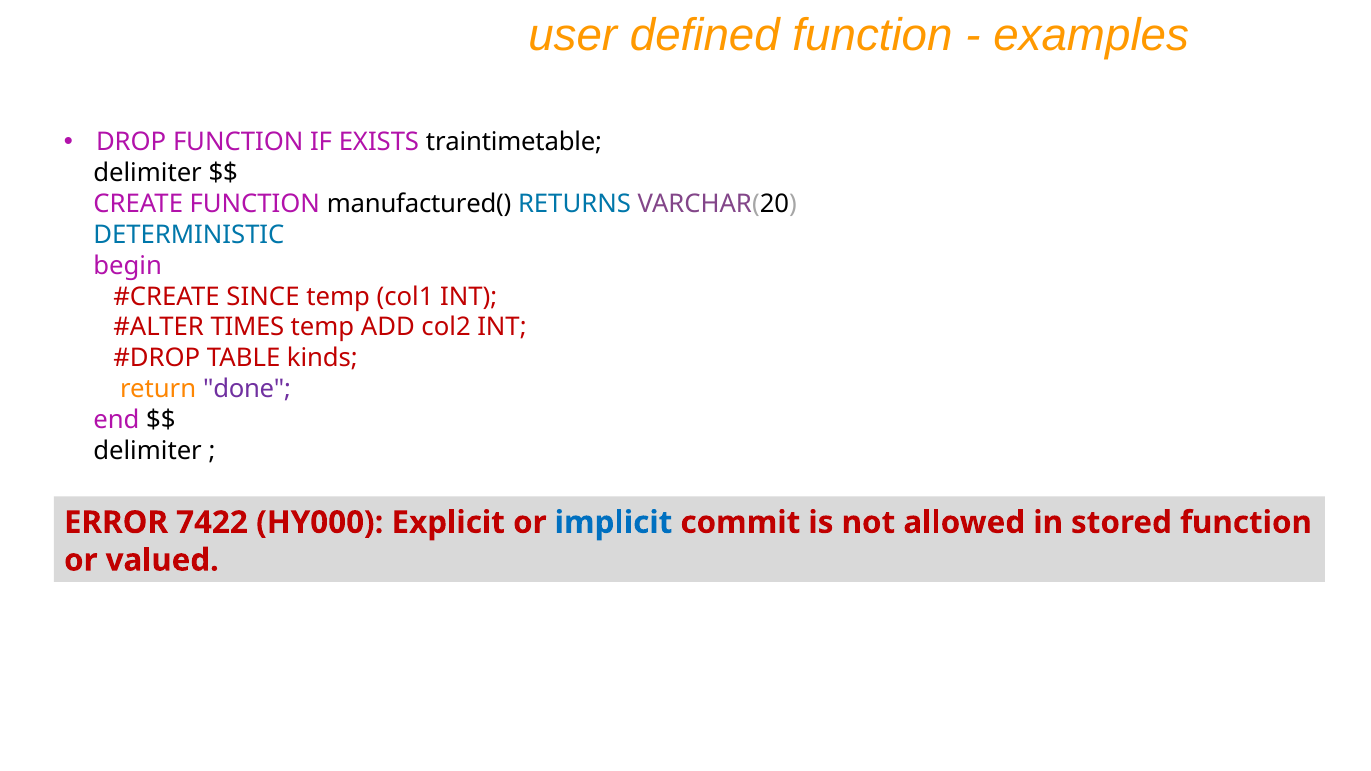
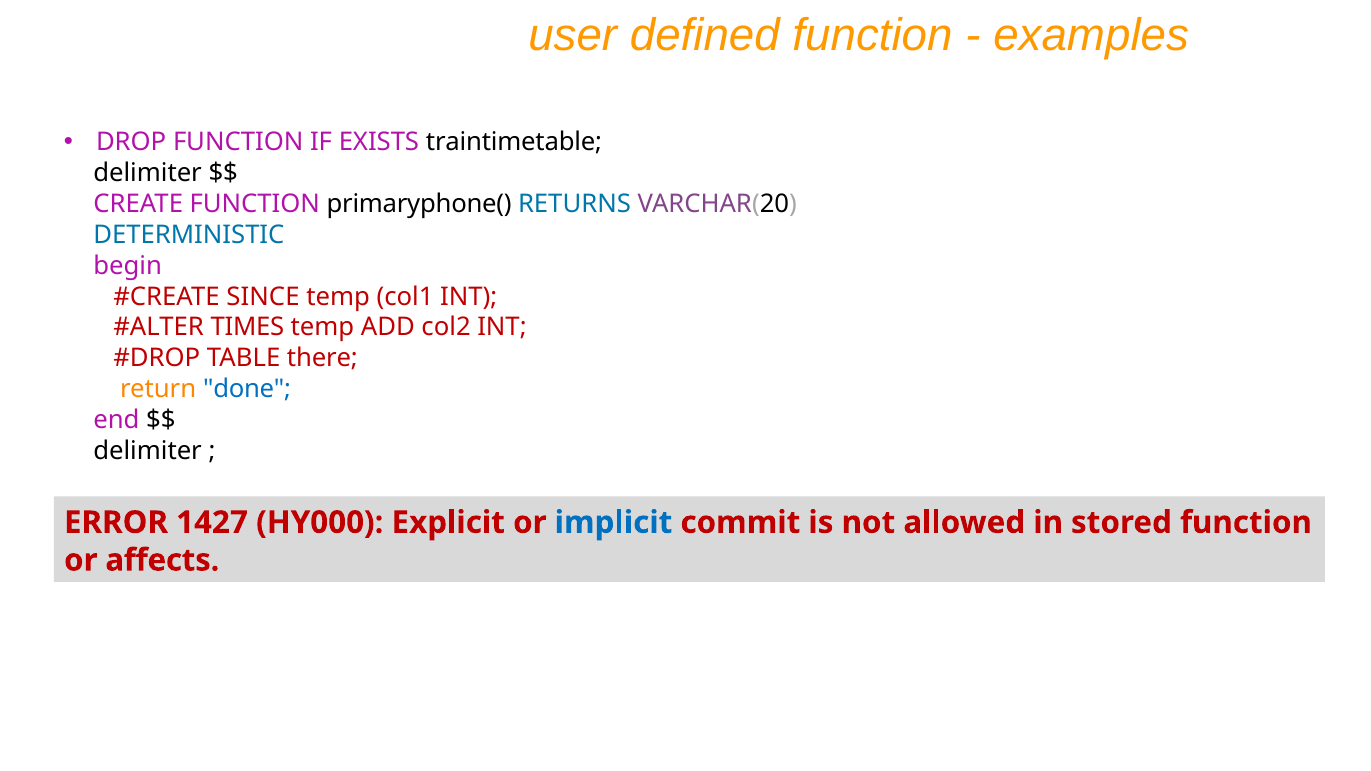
manufactured(: manufactured( -> primaryphone( (419, 204)
kinds: kinds -> there (322, 358)
done colour: purple -> blue (247, 389)
7422: 7422 -> 1427 (212, 523)
valued: valued -> affects (162, 560)
